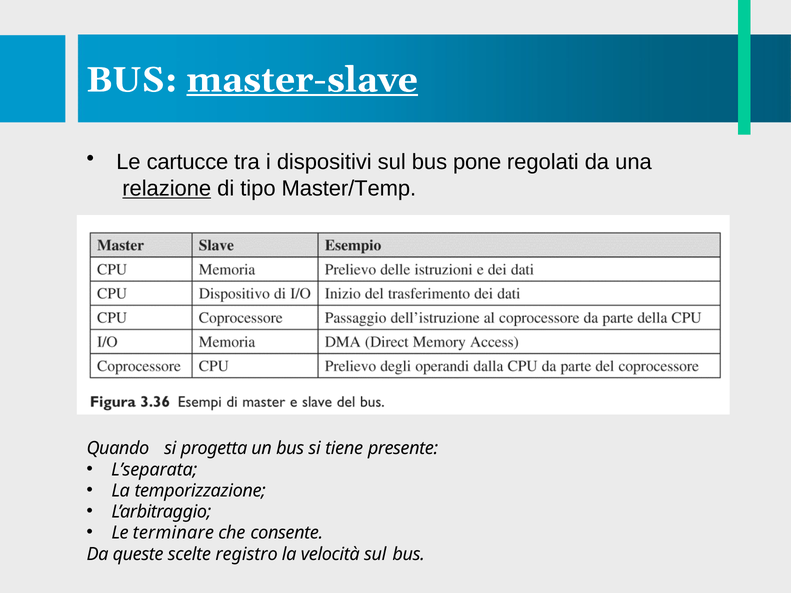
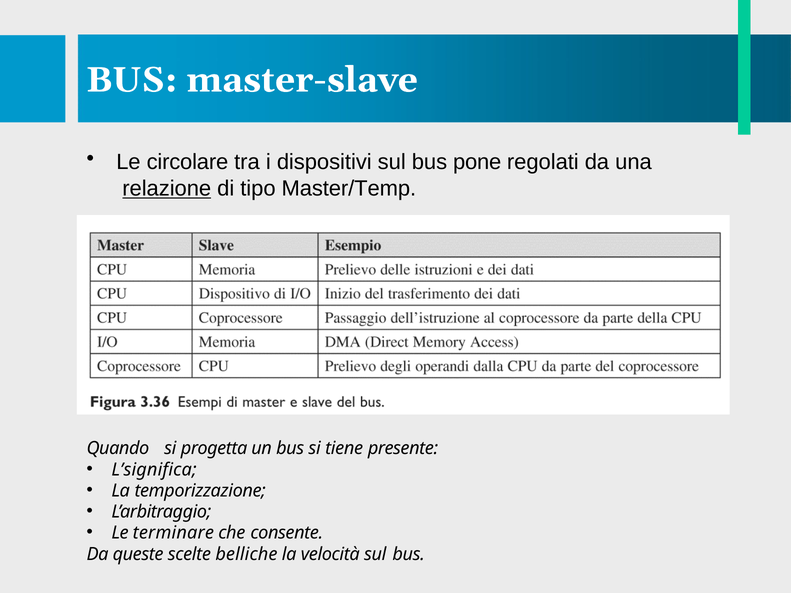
master-slave underline: present -> none (302, 80)
cartucce: cartucce -> circolare (187, 162)
L’separata: L’separata -> L’significa (154, 470)
registro: registro -> belliche (246, 554)
